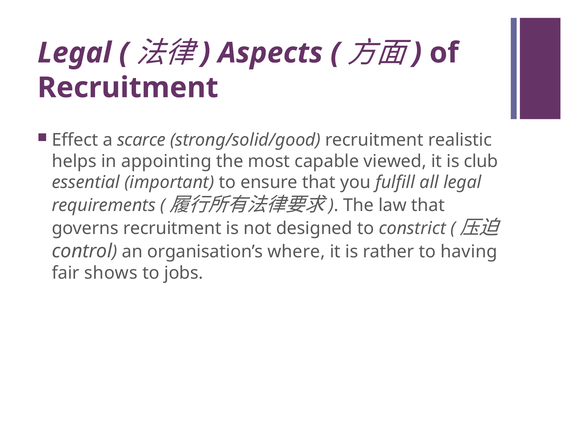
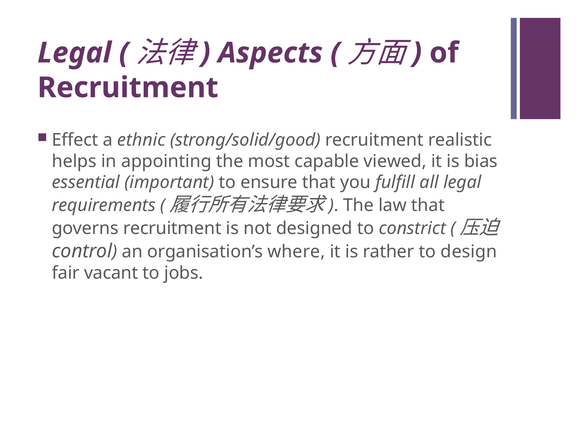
scarce: scarce -> ethnic (141, 140)
club: club -> bias (481, 161)
having: having -> design (469, 252)
shows: shows -> vacant (111, 273)
